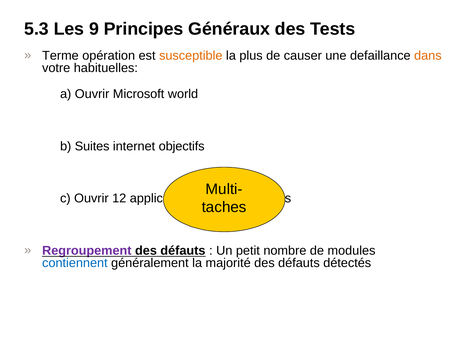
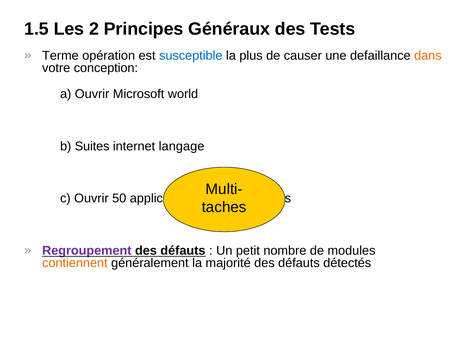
5.3: 5.3 -> 1.5 (37, 29)
9: 9 -> 2 (94, 29)
susceptible colour: orange -> blue (191, 56)
habituelles: habituelles -> conception (106, 68)
objectifs: objectifs -> langage (182, 146)
12: 12 -> 50 (119, 198)
contiennent colour: blue -> orange (75, 263)
